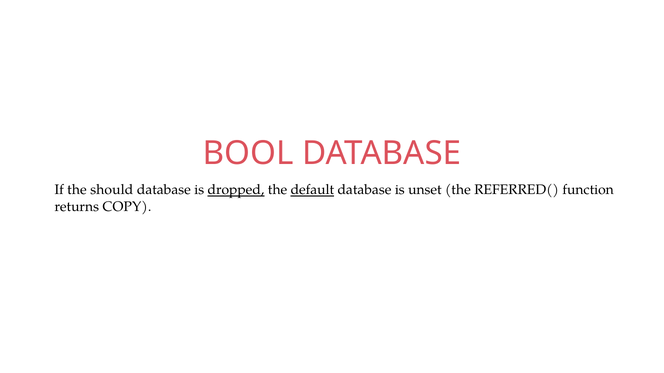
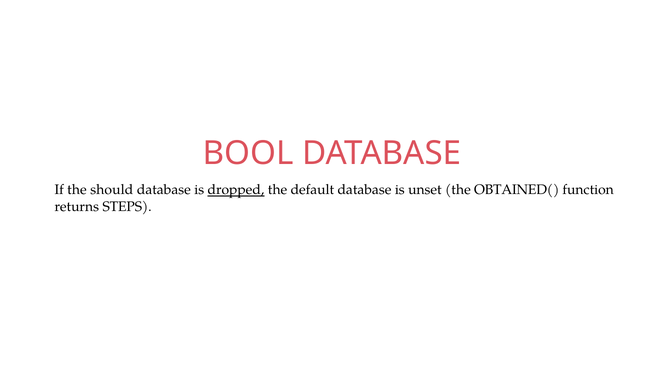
default underline: present -> none (312, 190)
REFERRED(: REFERRED( -> OBTAINED( (517, 190)
COPY: COPY -> STEPS (127, 207)
